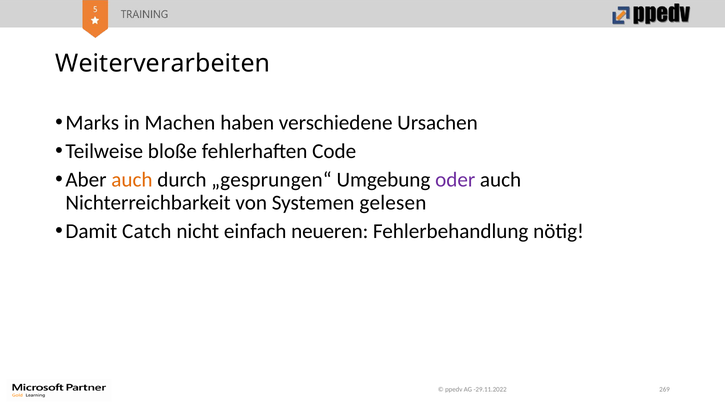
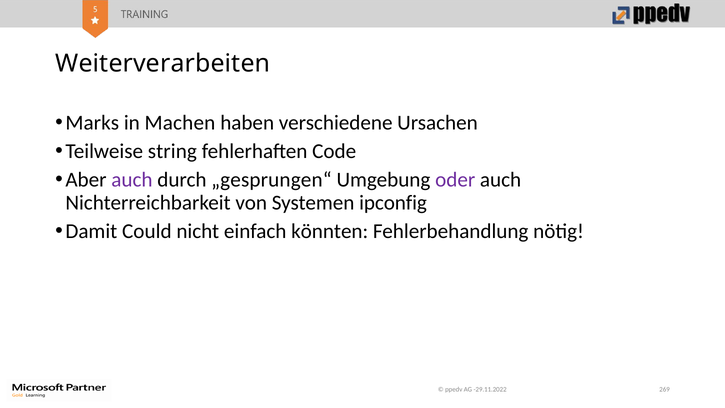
bloße: bloße -> string (172, 151)
auch colour: orange -> purple (132, 180)
gelesen: gelesen -> ipconfig (393, 202)
Catch: Catch -> Could (147, 231)
neueren: neueren -> könnten (330, 231)
